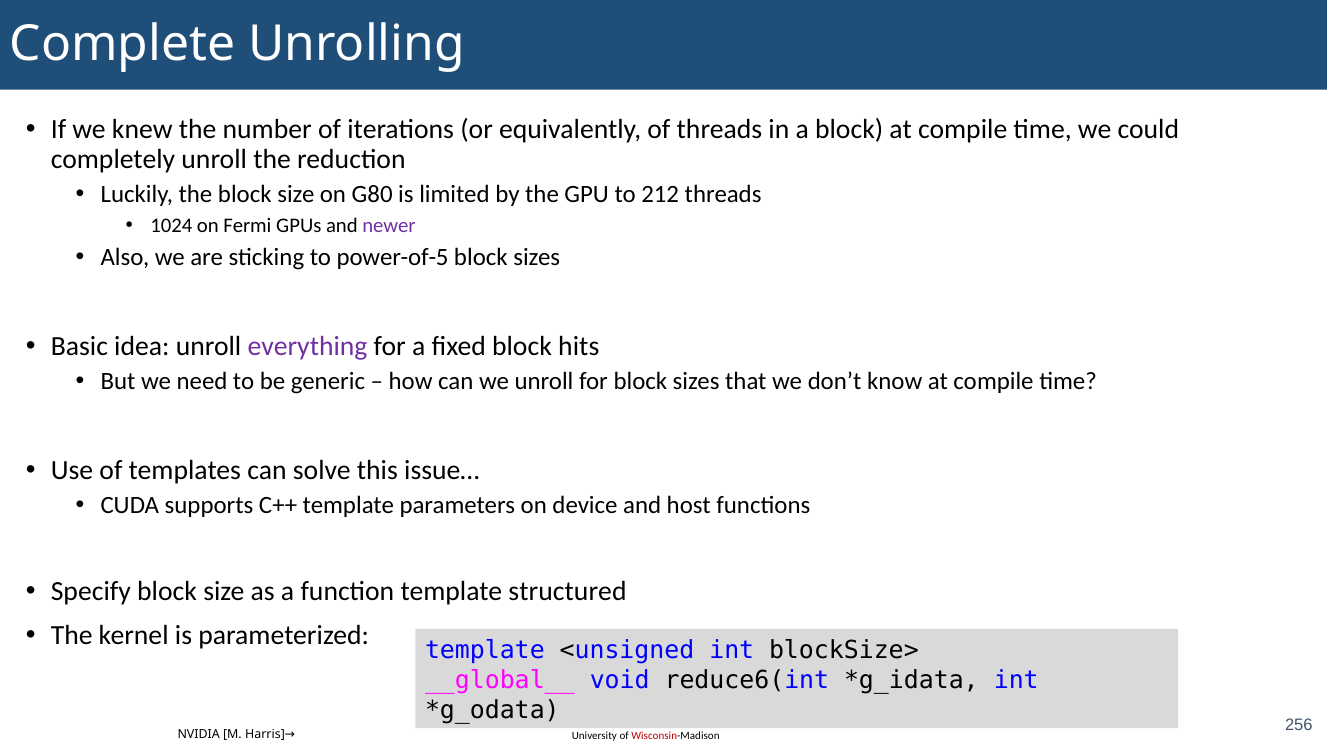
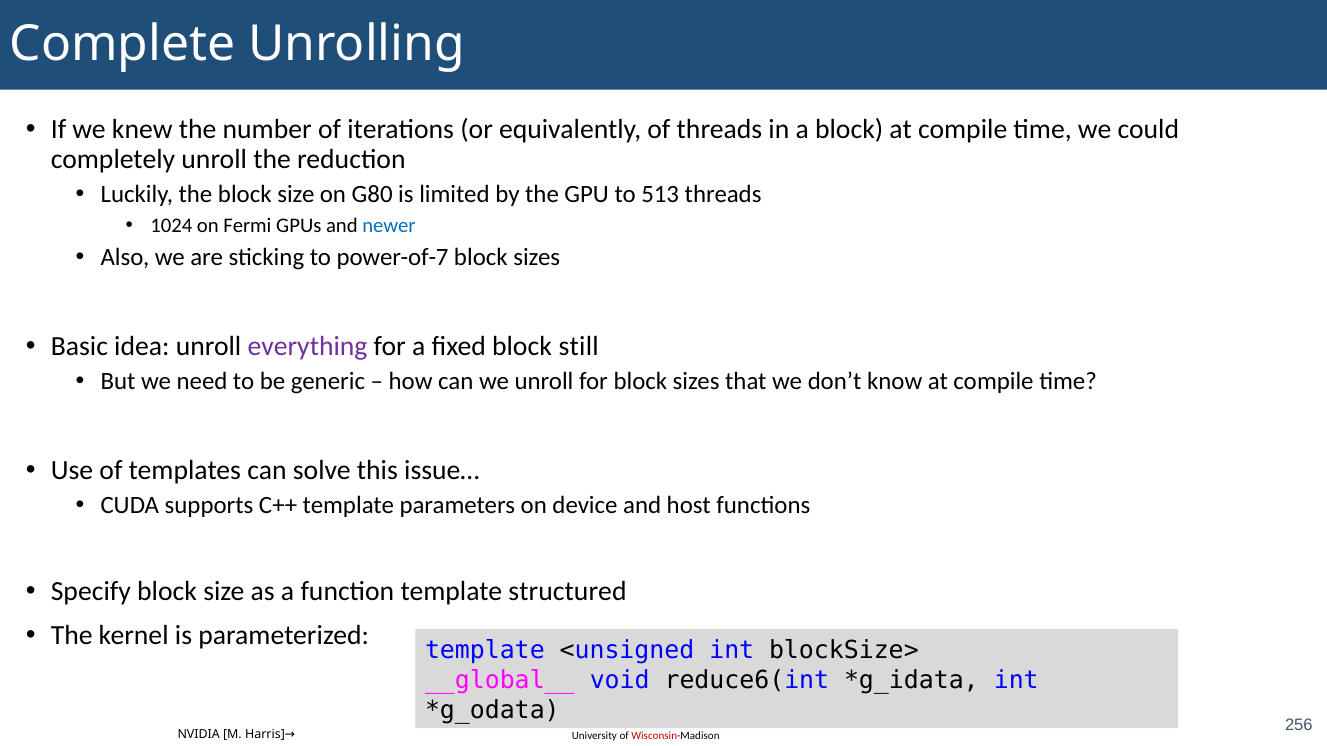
212: 212 -> 513 (660, 195)
newer colour: purple -> blue (389, 226)
power-of-5: power-of-5 -> power-of-7 (393, 258)
hits: hits -> still (579, 346)
